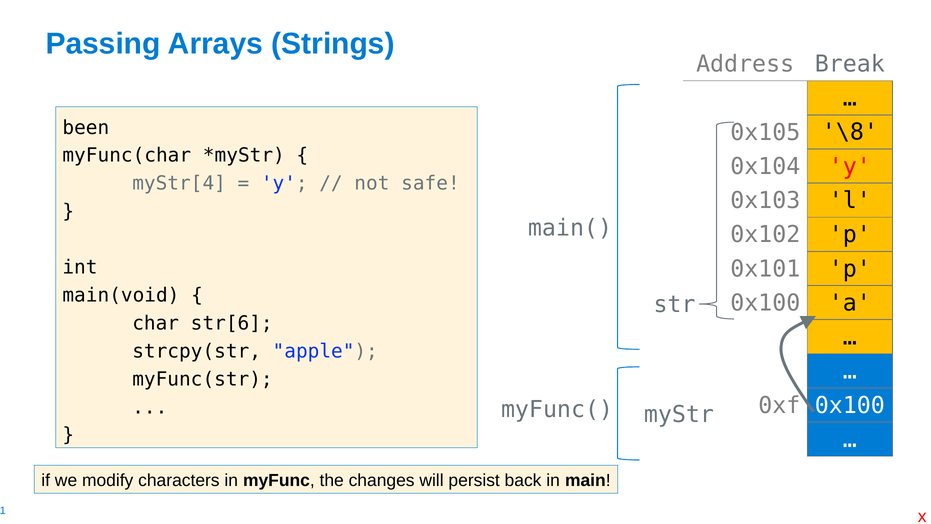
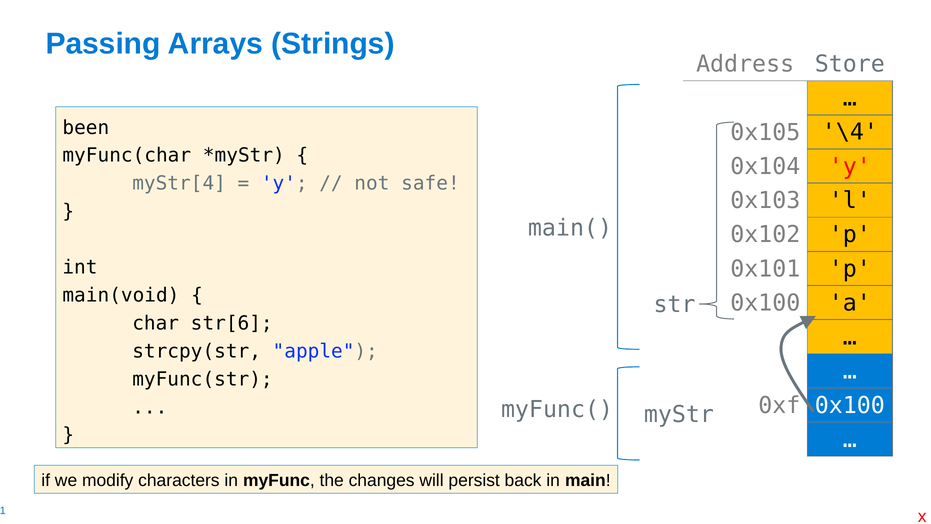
Break: Break -> Store (850, 64)
\8: \8 -> \4 (850, 132)
